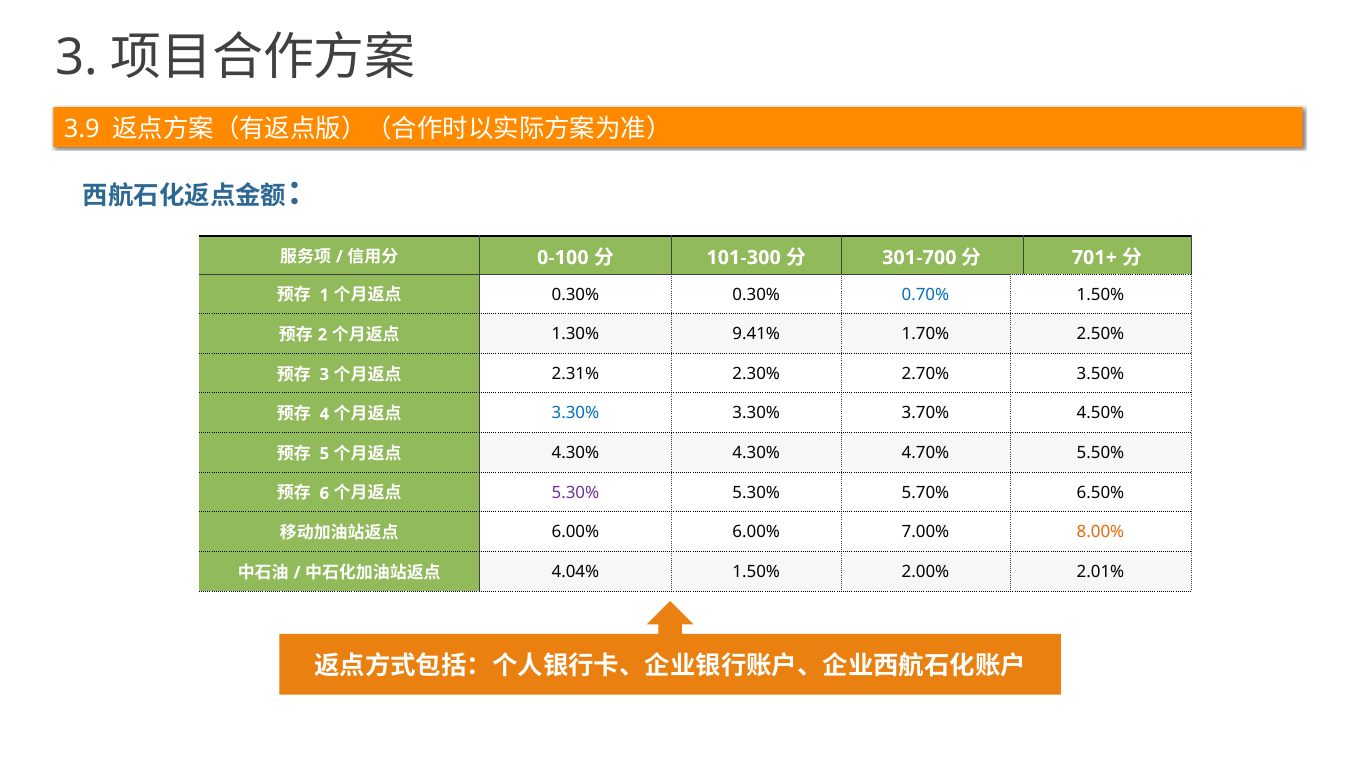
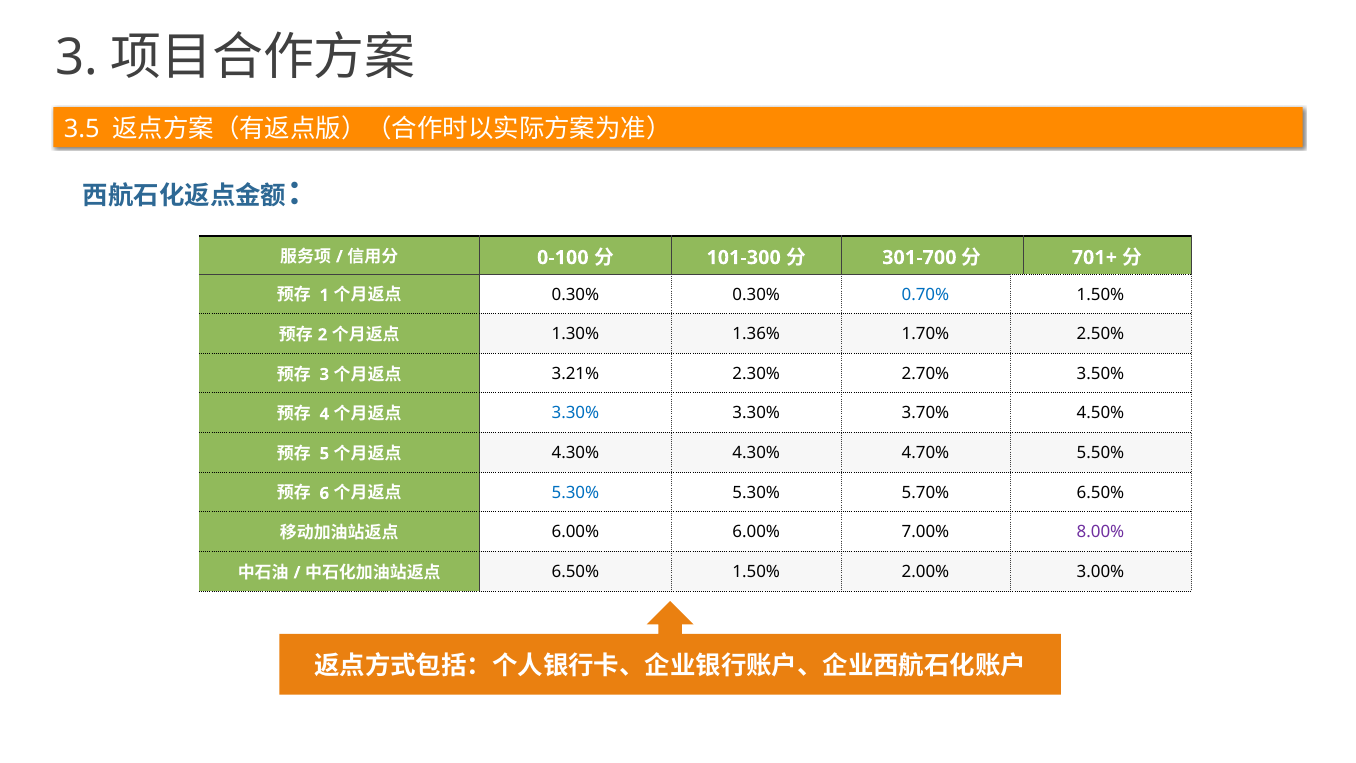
3.9: 3.9 -> 3.5 (82, 129)
9.41%: 9.41% -> 1.36% (756, 334)
2.31%: 2.31% -> 3.21% (575, 374)
5.30% colour: purple -> blue (575, 492)
8.00% colour: orange -> purple (1100, 532)
4.04%: 4.04% -> 6.50% (575, 572)
2.01%: 2.01% -> 3.00% (1100, 572)
